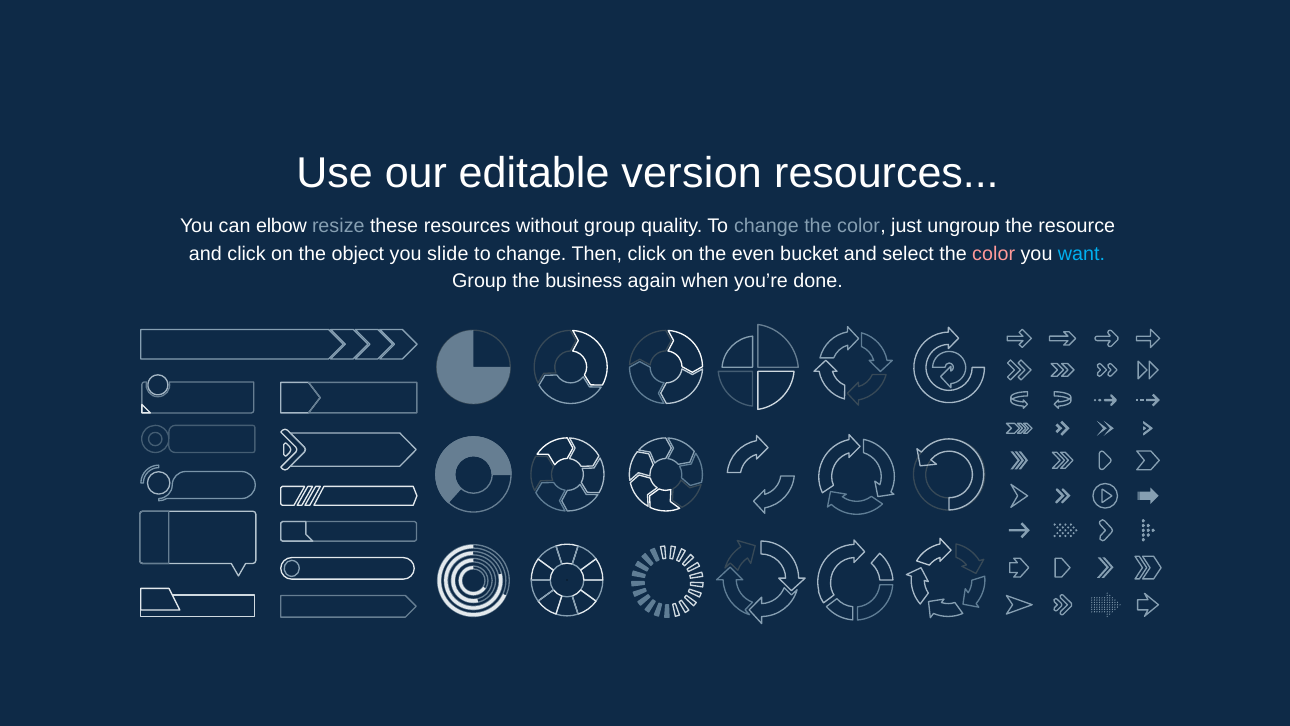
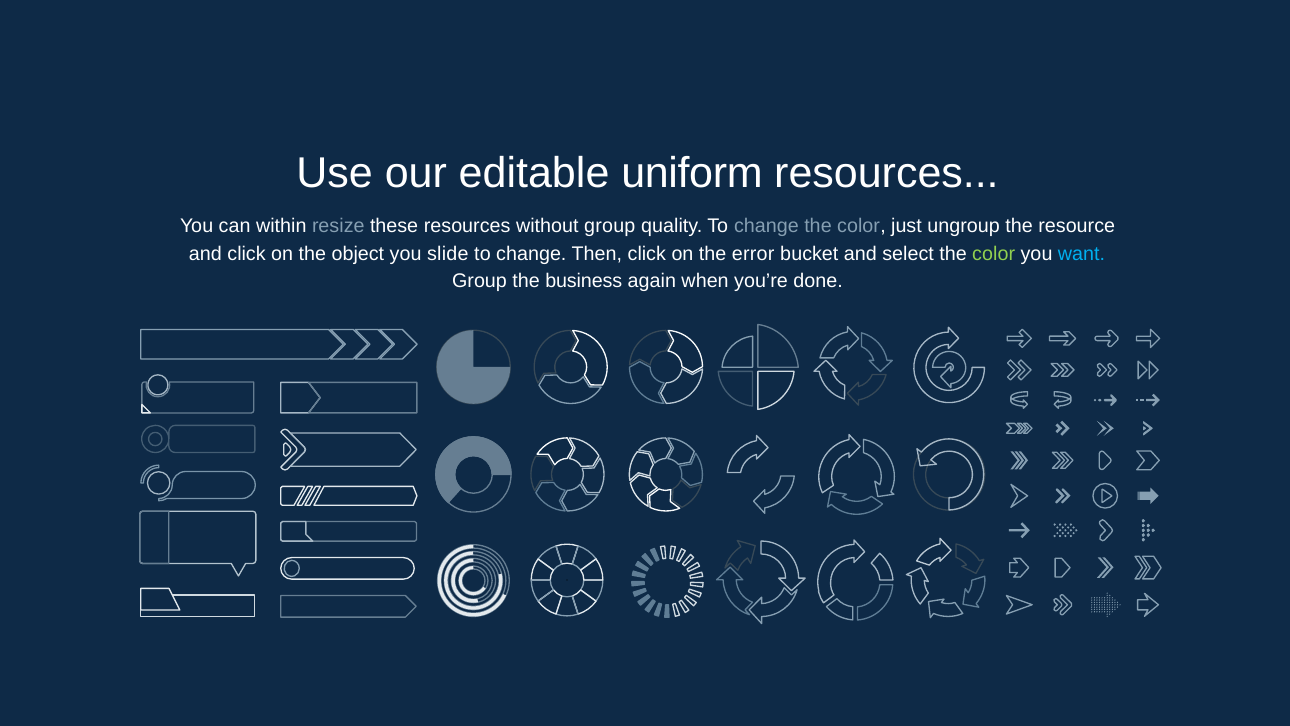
version: version -> uniform (692, 173)
elbow: elbow -> within (281, 226)
even: even -> error (753, 254)
color colour: pink -> light green (994, 254)
